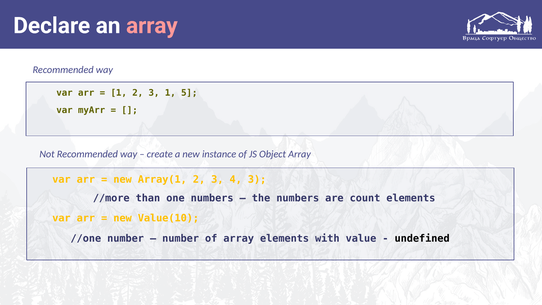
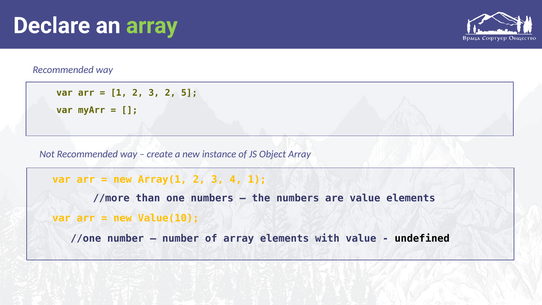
array colour: pink -> light green (152, 26)
3 1: 1 -> 2 (170, 93)
4 3: 3 -> 1 (257, 179)
are count: count -> value (365, 198)
